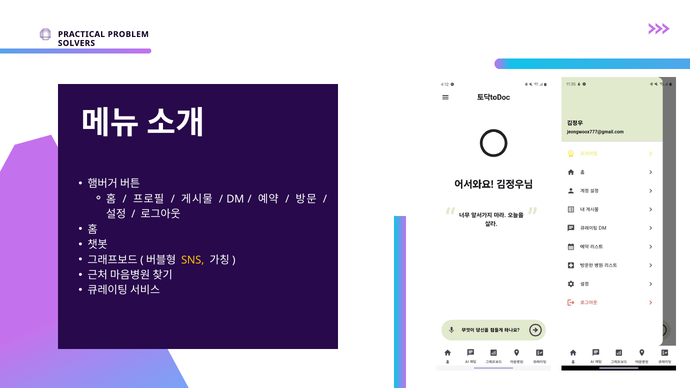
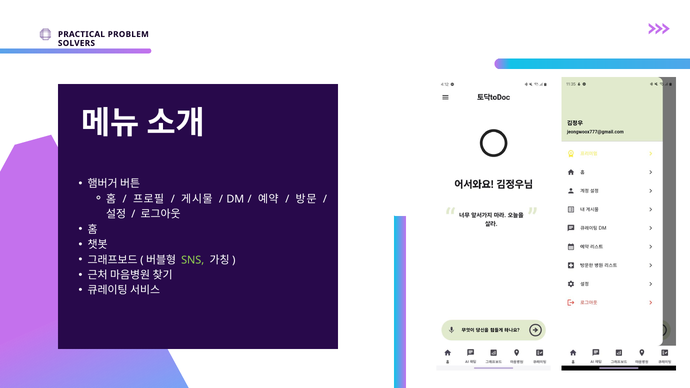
SNS colour: yellow -> light green (193, 260)
